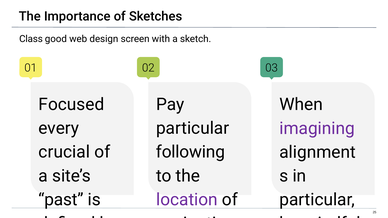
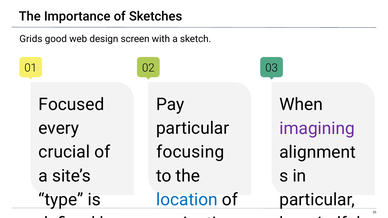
Class: Class -> Grids (31, 39)
following: following -> focusing (190, 152)
past: past -> type (61, 200)
location colour: purple -> blue (187, 200)
